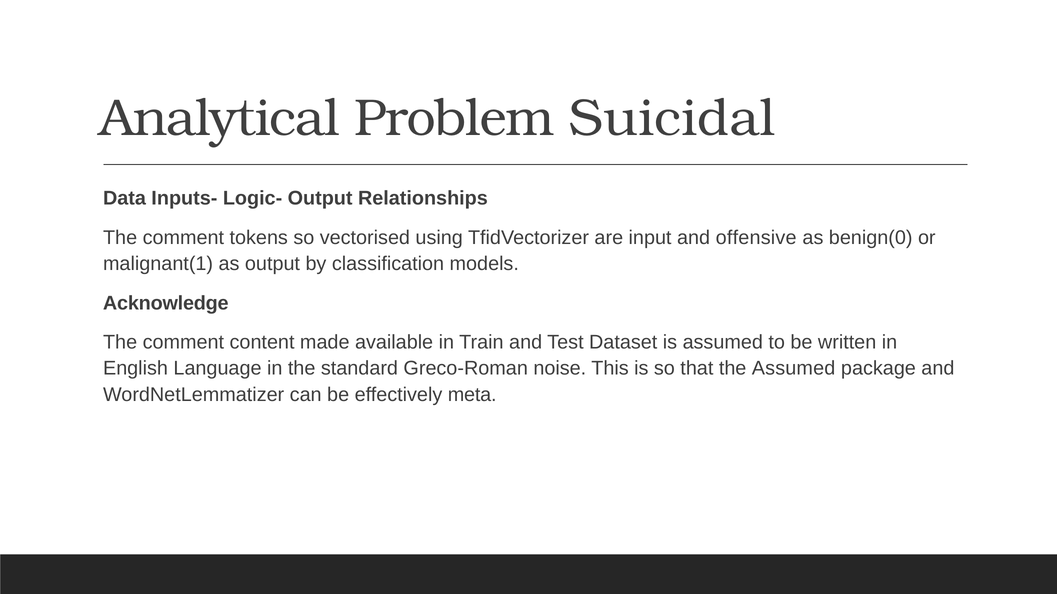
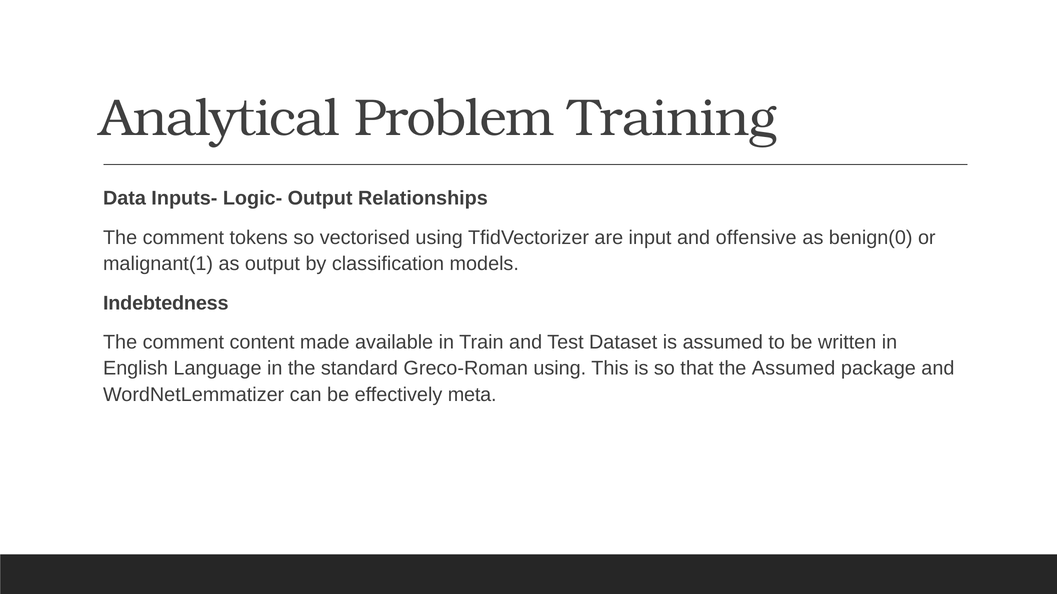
Suicidal: Suicidal -> Training (672, 118)
Acknowledge: Acknowledge -> Indebtedness (166, 303)
Greco-Roman noise: noise -> using (560, 369)
